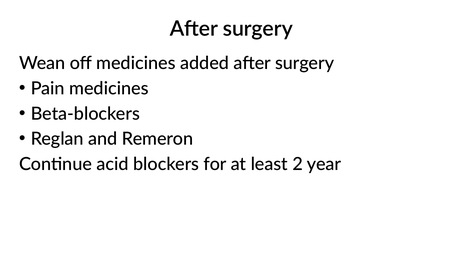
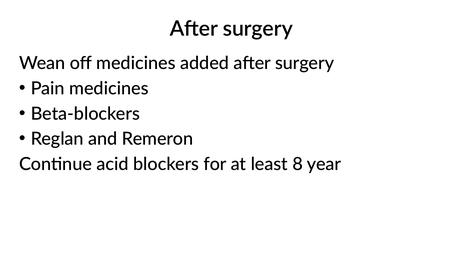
2: 2 -> 8 (298, 164)
